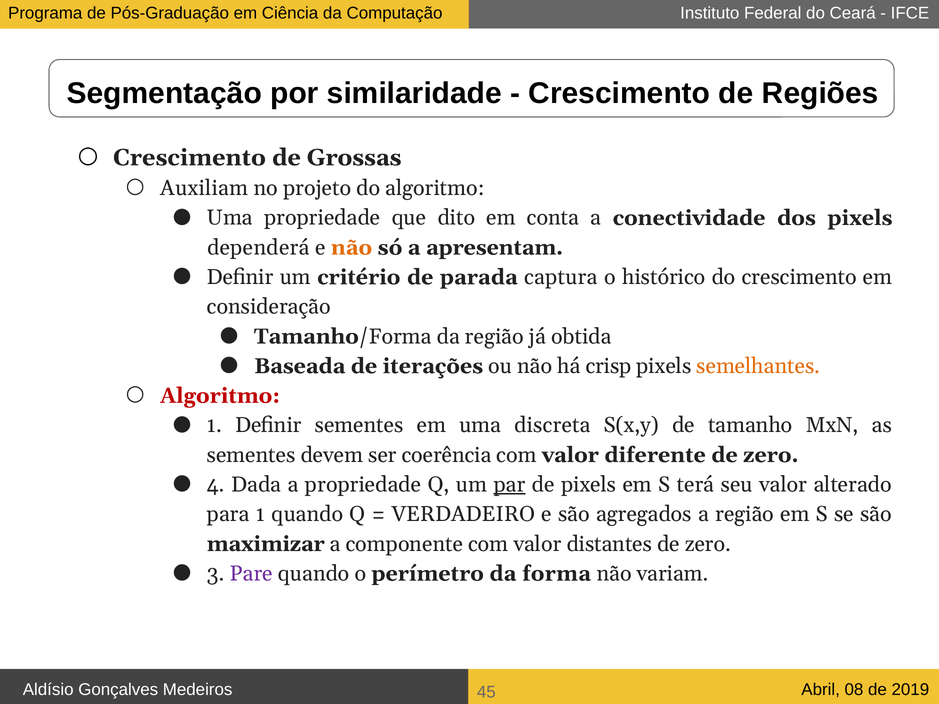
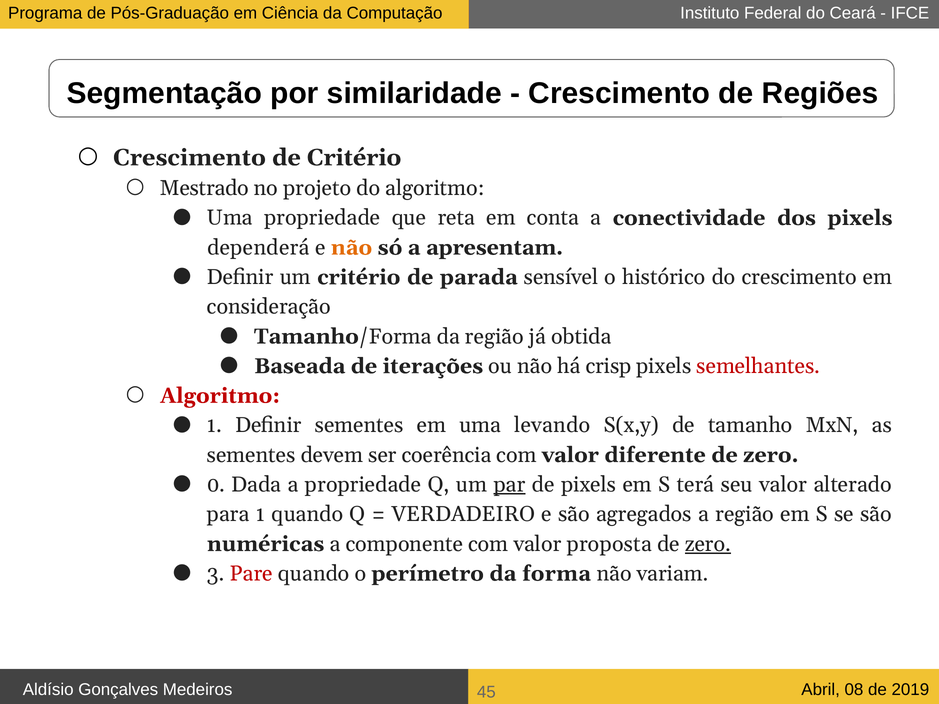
de Grossas: Grossas -> Critério (354, 158)
Auxiliam: Auxiliam -> Mestrado (204, 188)
dito: dito -> reta (456, 218)
captura: captura -> sensível (561, 277)
semelhantes colour: orange -> red (758, 366)
discreta: discreta -> levando (552, 426)
4: 4 -> 0 (216, 485)
maximizar: maximizar -> numéricas (266, 544)
distantes: distantes -> proposta (609, 544)
zero underline: none -> present (708, 544)
Pare colour: purple -> red (251, 574)
